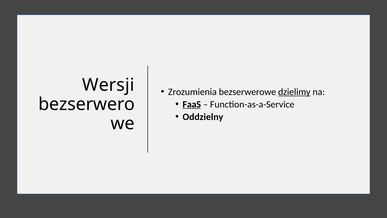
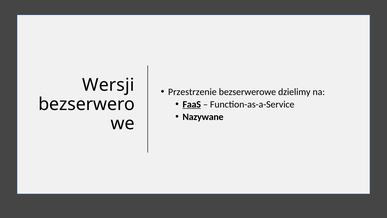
Zrozumienia: Zrozumienia -> Przestrzenie (192, 92)
dzielimy underline: present -> none (294, 92)
Oddzielny: Oddzielny -> Nazywane (203, 117)
